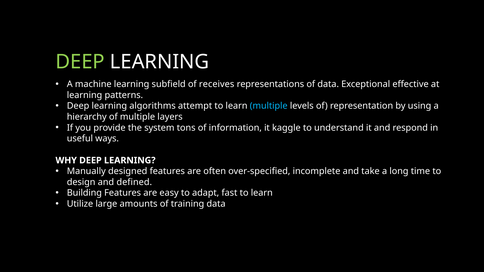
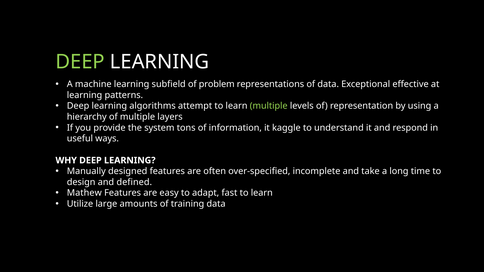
receives: receives -> problem (217, 84)
multiple colour: light blue -> light green (269, 106)
Building: Building -> Mathew (84, 193)
